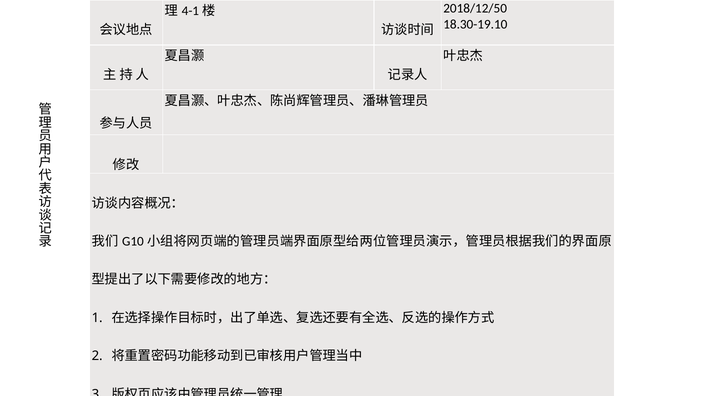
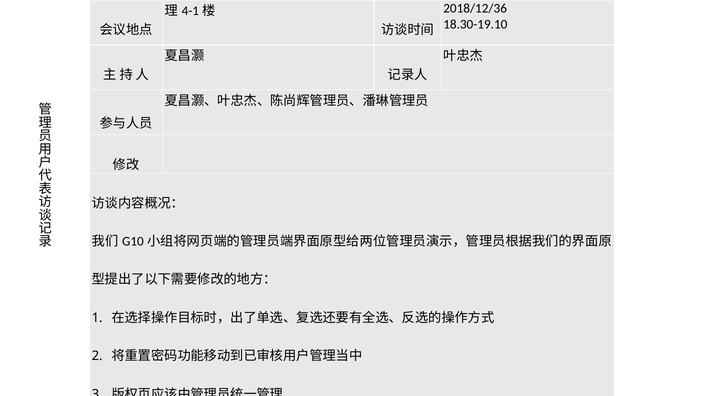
2018/12/50: 2018/12/50 -> 2018/12/36 (475, 8)
